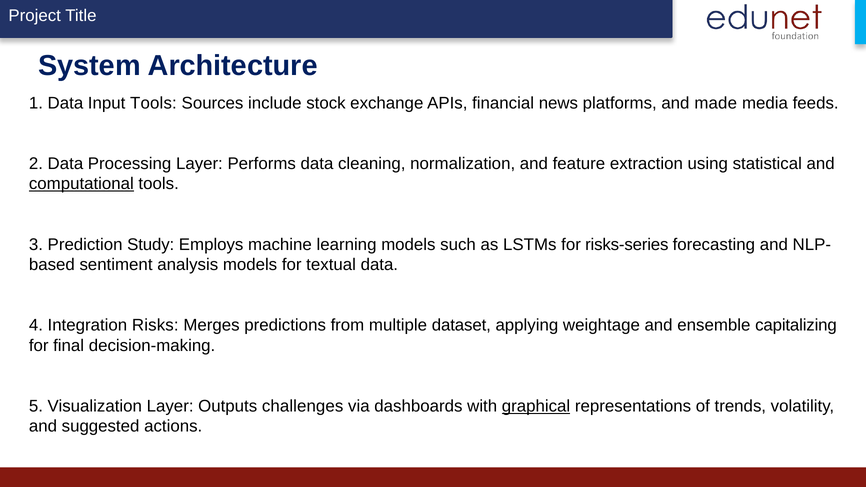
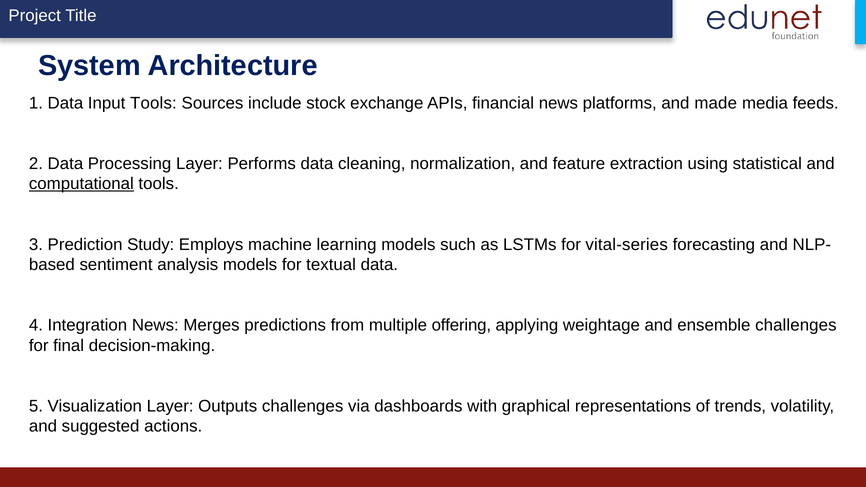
risks-series: risks-series -> vital-series (627, 245)
Integration Risks: Risks -> News (155, 325)
dataset: dataset -> offering (461, 325)
ensemble capitalizing: capitalizing -> challenges (796, 325)
graphical underline: present -> none (536, 406)
